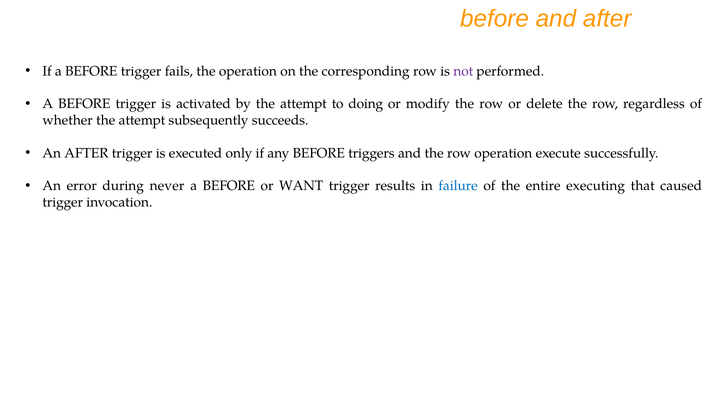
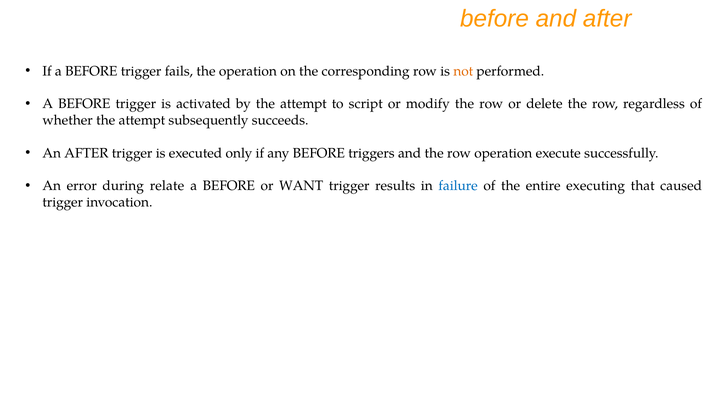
not colour: purple -> orange (463, 71)
doing: doing -> script (366, 104)
never: never -> relate (167, 186)
